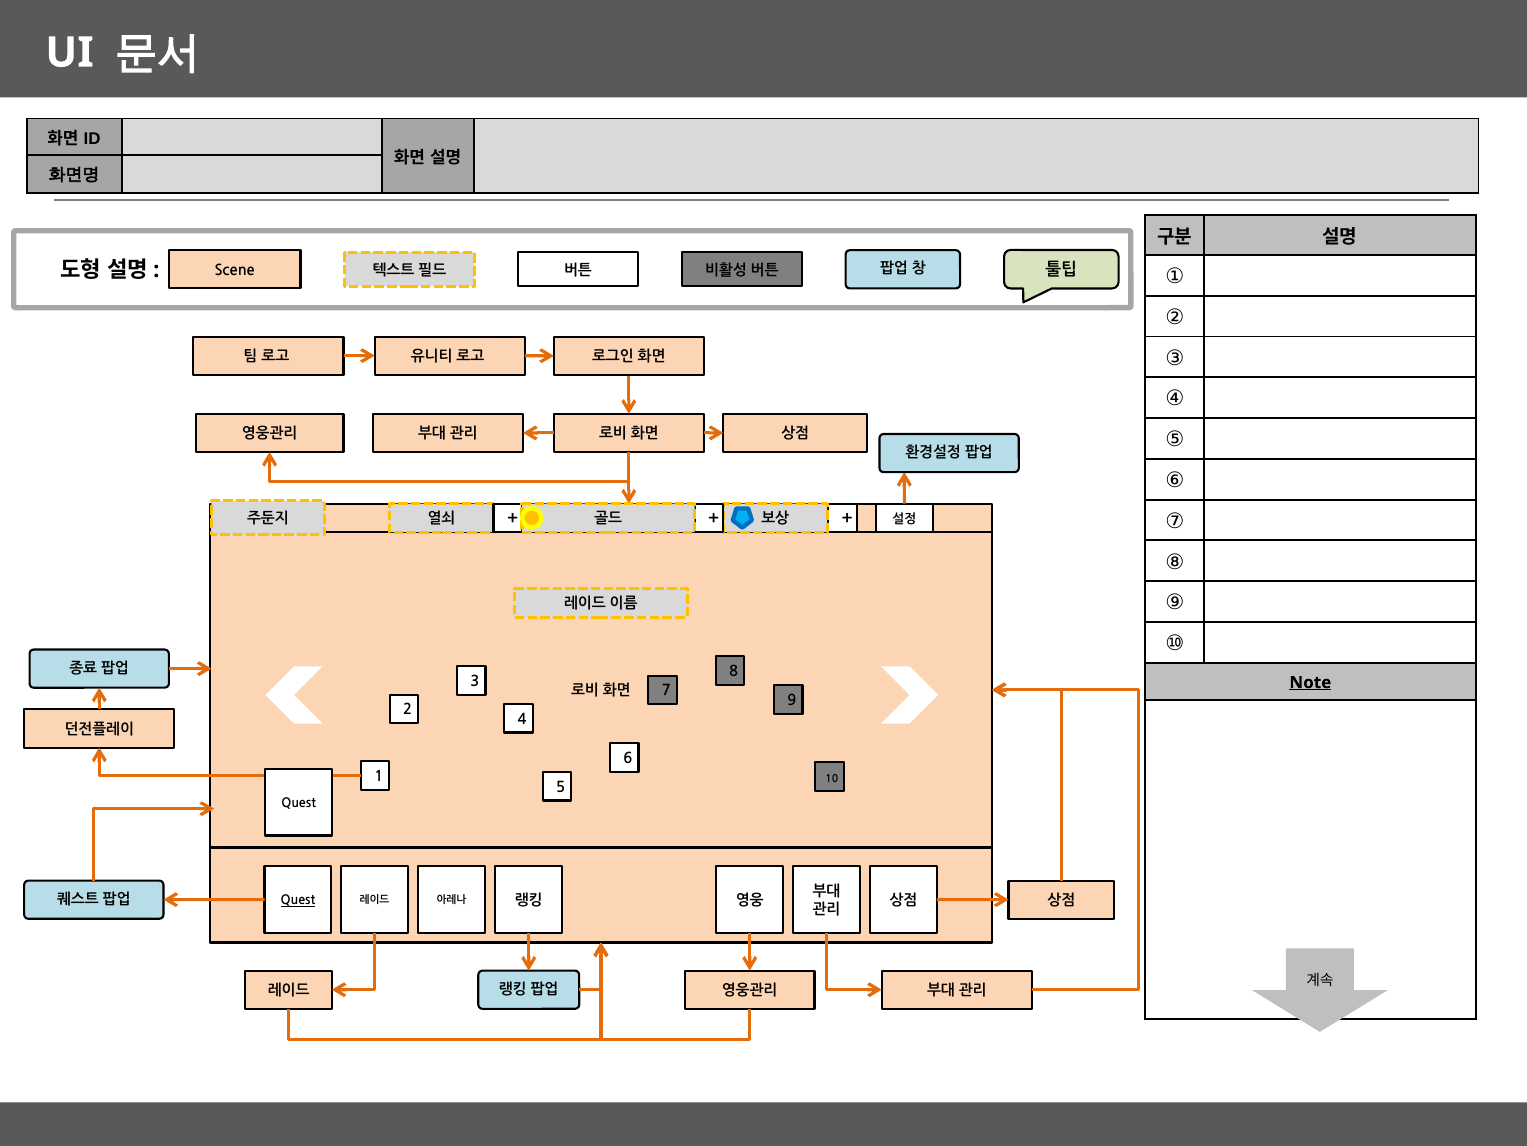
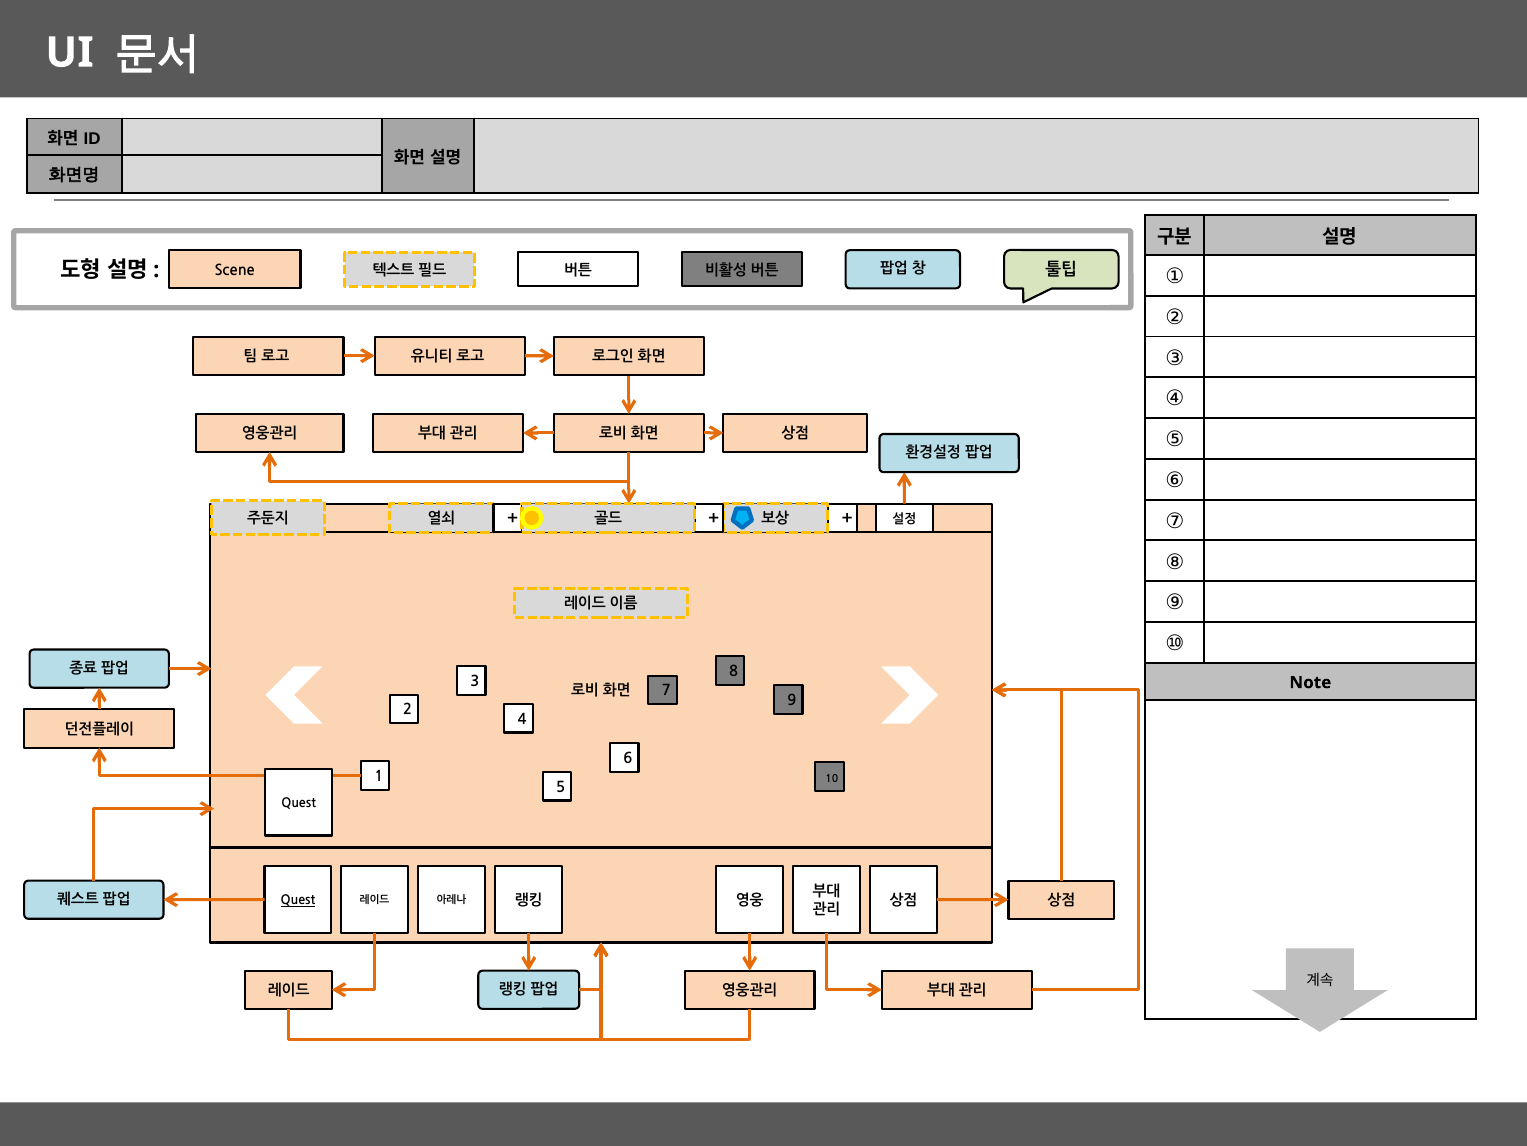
Note underline: present -> none (1310, 682)
